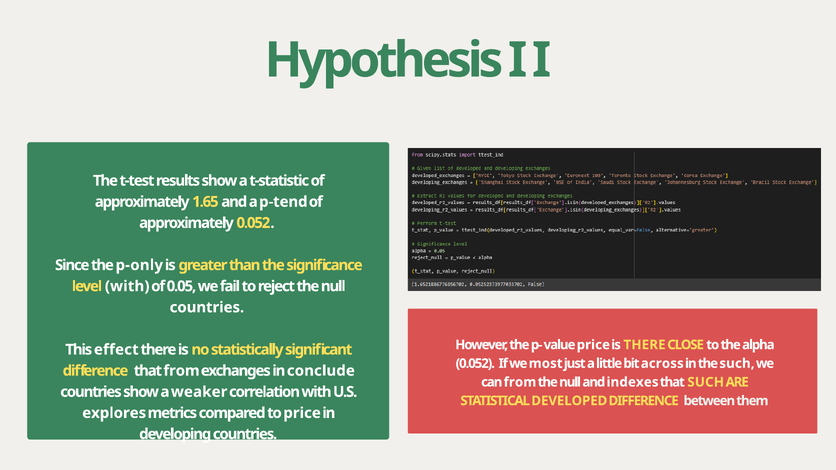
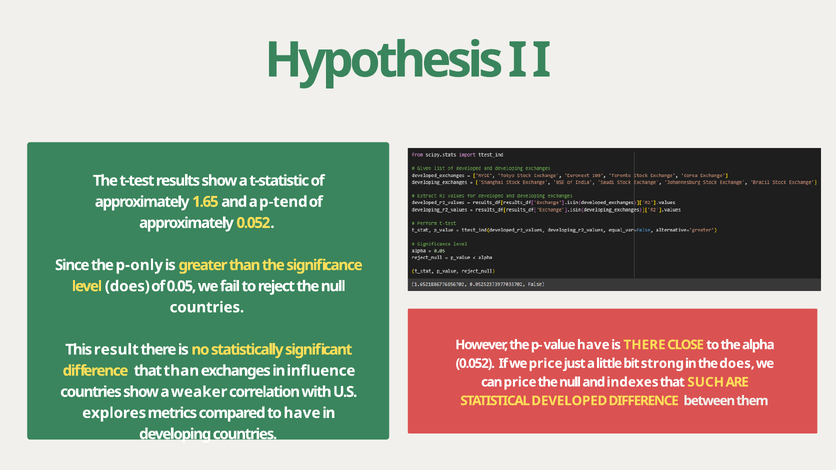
level with: with -> does (127, 286)
value price: price -> have (593, 345)
effect: effect -> result (116, 350)
we most: most -> price (546, 364)
across: across -> strong (662, 364)
the such: such -> does (737, 364)
that from: from -> than (181, 371)
conclude: conclude -> influence (321, 371)
can from: from -> price (520, 382)
to price: price -> have (302, 413)
